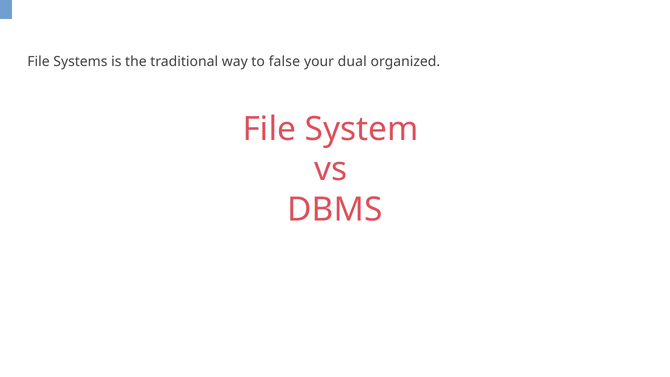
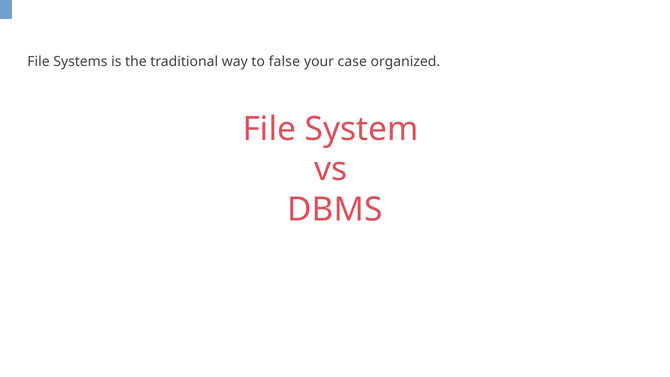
dual: dual -> case (352, 62)
